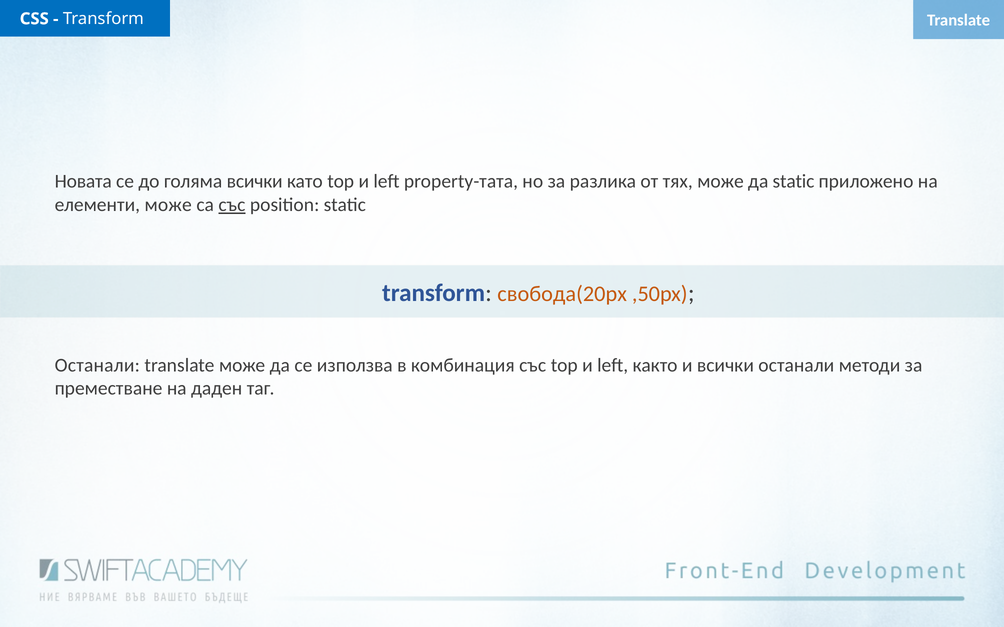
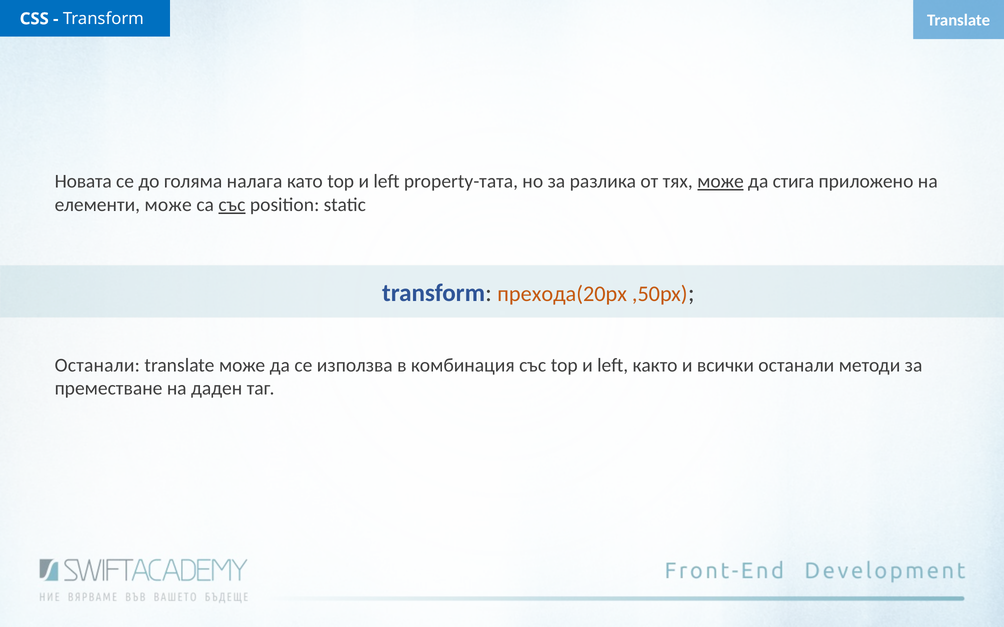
голяма всички: всички -> налага (255, 182)
може underline: none -> present (721, 182)
да static: static -> стига (793, 182)
свобода(20px: свобода(20px -> прехода(20px (562, 294)
